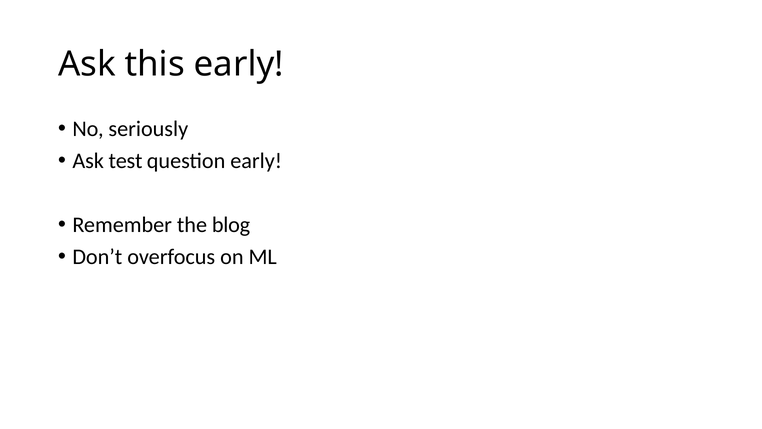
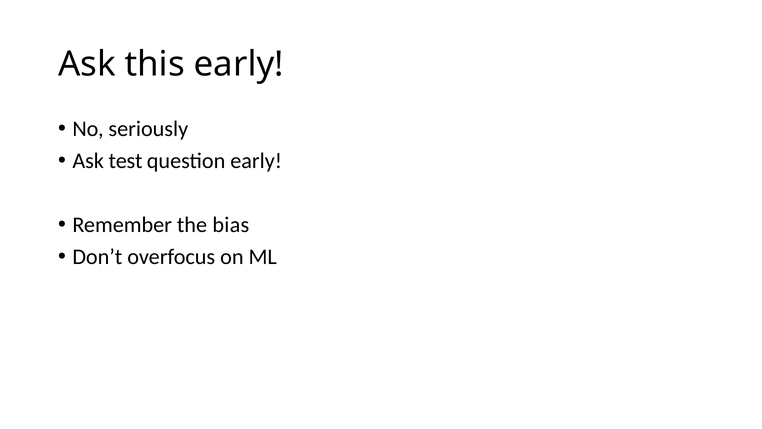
blog: blog -> bias (231, 225)
